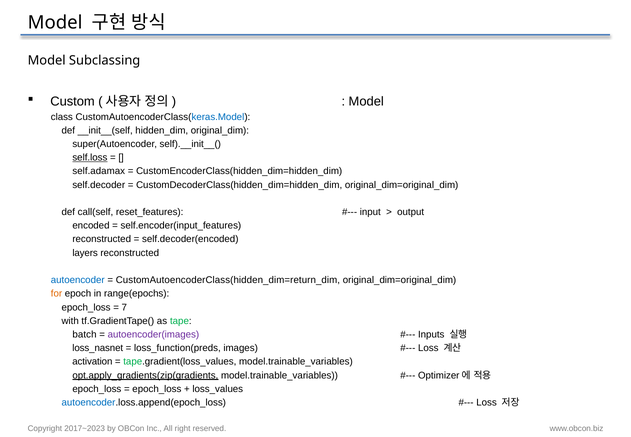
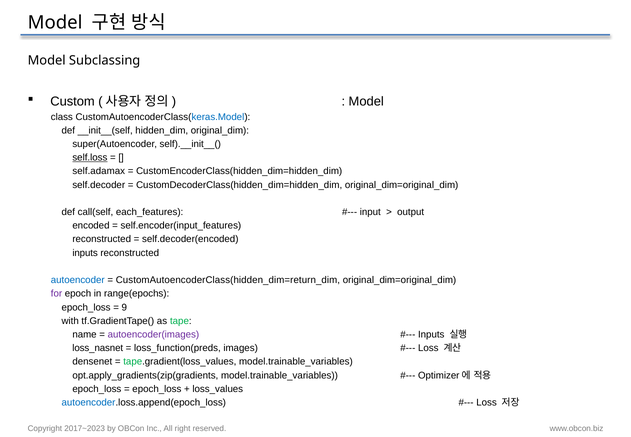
reset_features: reset_features -> each_features (150, 212)
layers: layers -> inputs (85, 253)
for colour: orange -> purple (56, 294)
7: 7 -> 9 (124, 307)
batch: batch -> name (85, 334)
activation: activation -> densenet (92, 362)
opt.apply_gradients(zip(gradients underline: present -> none (145, 375)
